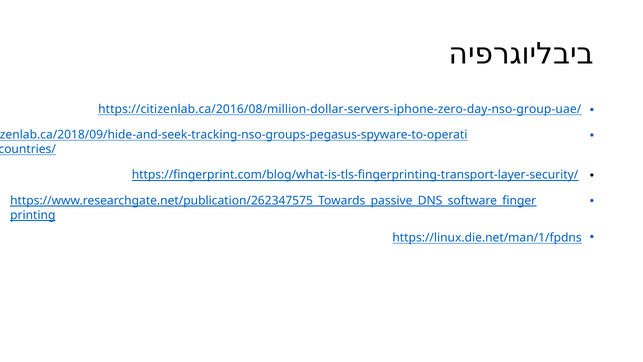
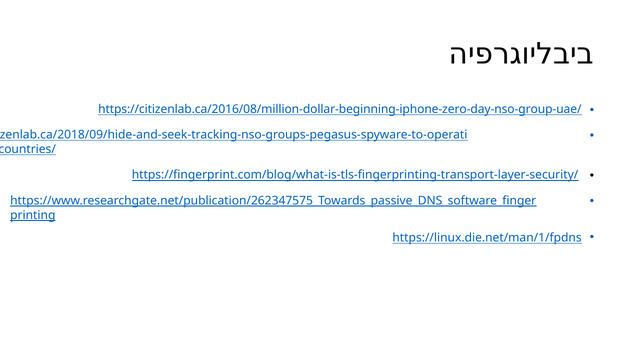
https://citizenlab.ca/2016/08/million-dollar-servers-iphone-zero-day-nso-group-uae/: https://citizenlab.ca/2016/08/million-dollar-servers-iphone-zero-day-nso-group-uae/ -> https://citizenlab.ca/2016/08/million-dollar-beginning-iphone-zero-day-nso-group-uae/ (340, 109)
